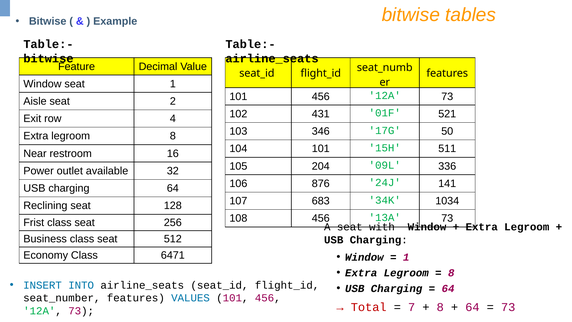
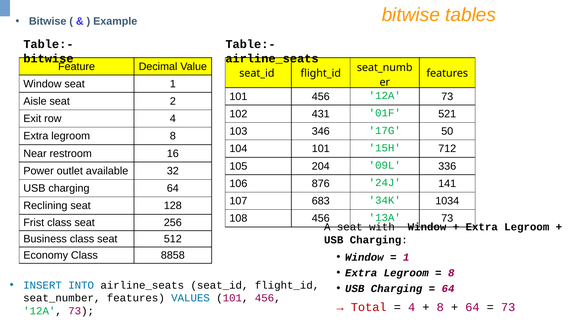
511: 511 -> 712 (447, 149)
6471: 6471 -> 8858 (173, 255)
7: 7 -> 4 (412, 307)
